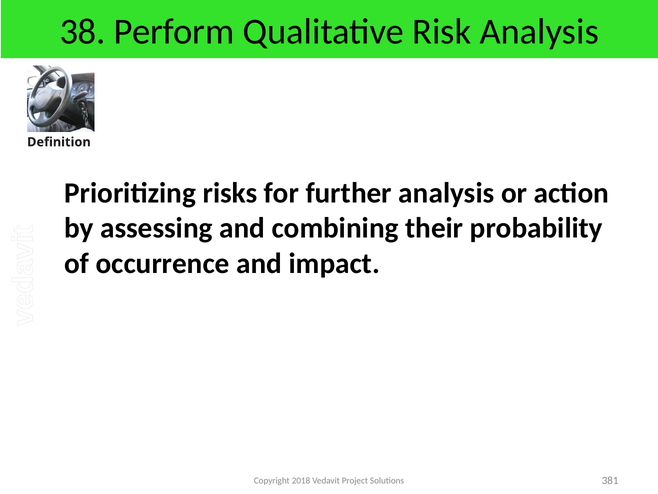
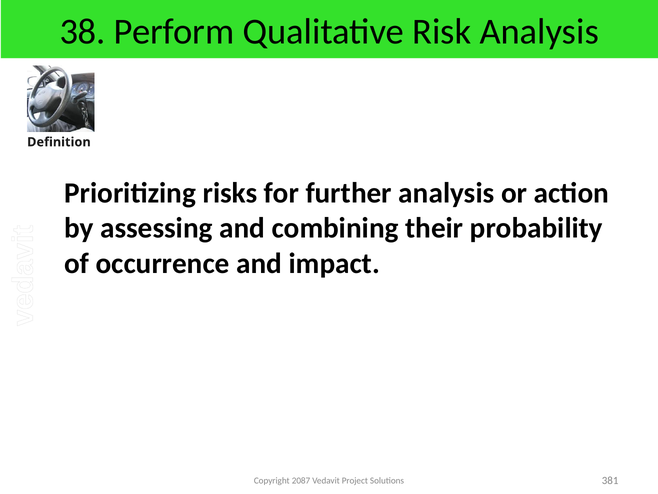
2018: 2018 -> 2087 (301, 480)
